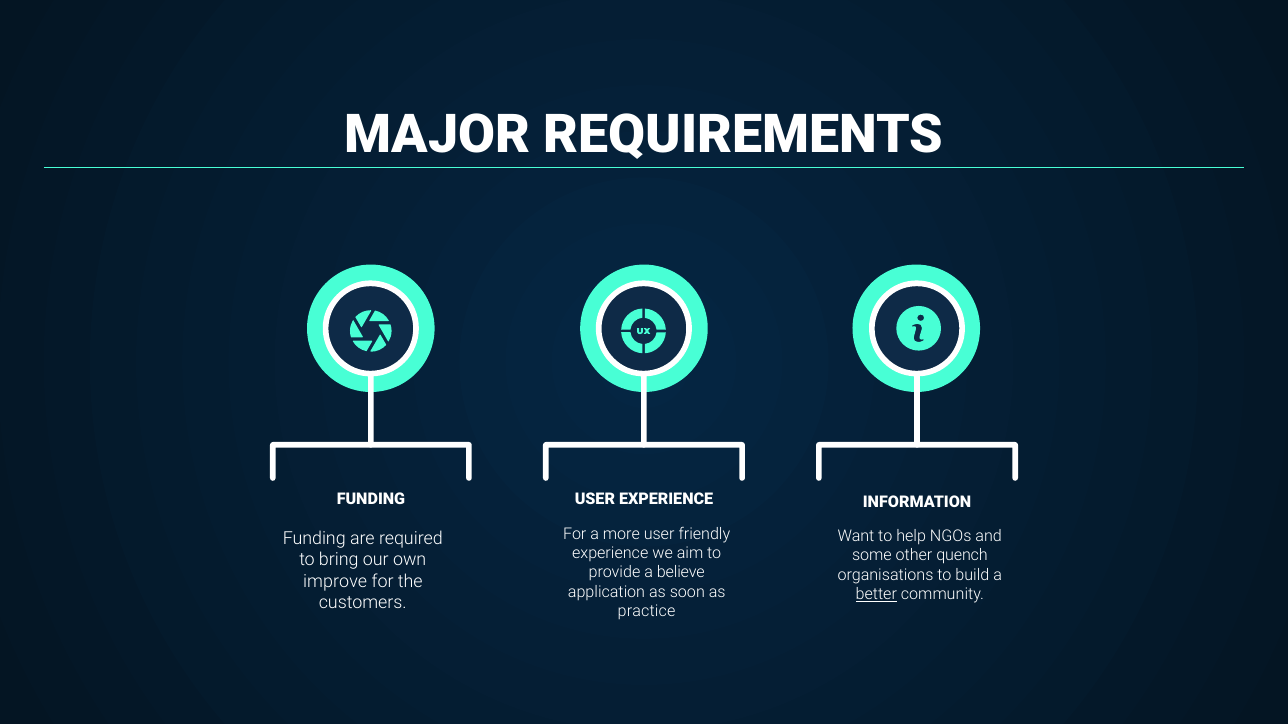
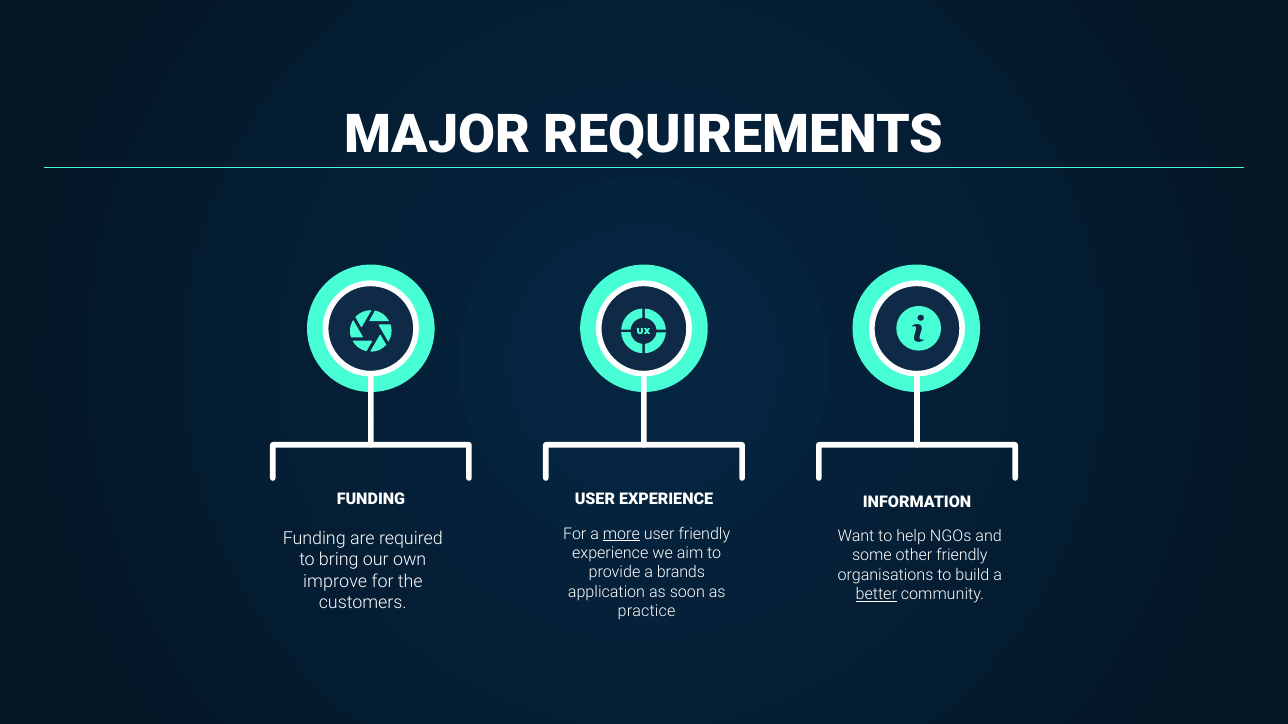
more underline: none -> present (621, 534)
other quench: quench -> friendly (962, 556)
believe: believe -> brands (681, 573)
